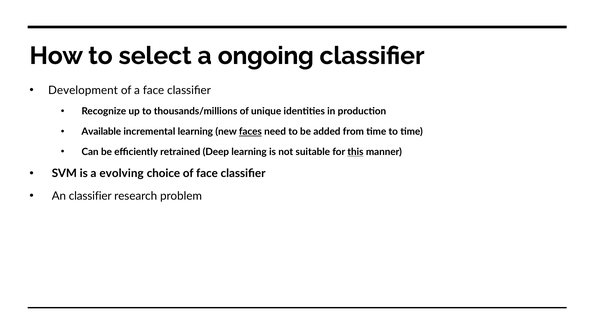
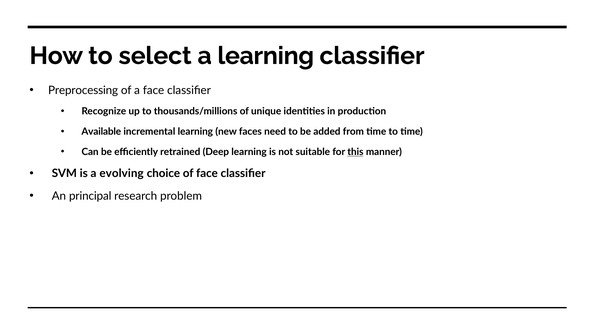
a ongoing: ongoing -> learning (266, 56)
Development: Development -> Preprocessing (83, 90)
faces underline: present -> none (250, 132)
An classifier: classifier -> principal (90, 196)
